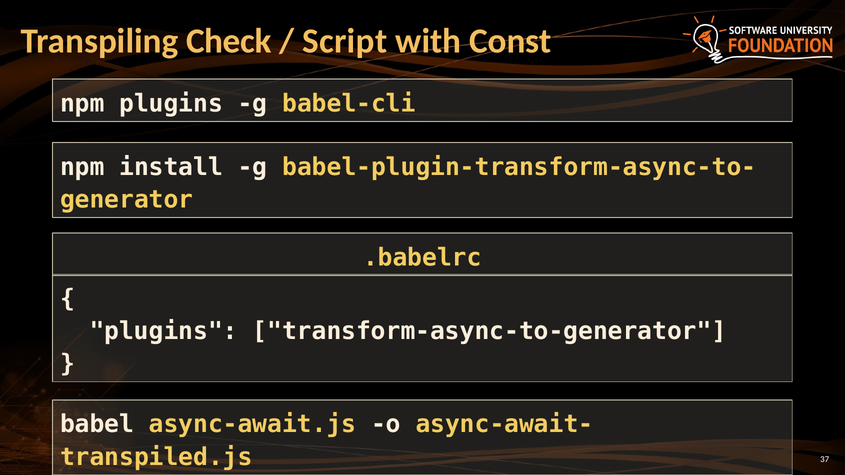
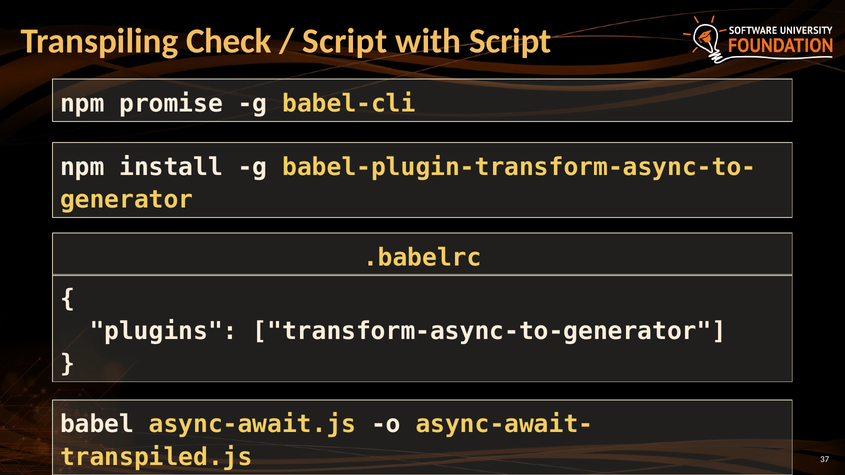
with Const: Const -> Script (510, 41)
npm plugins: plugins -> promise (171, 104)
